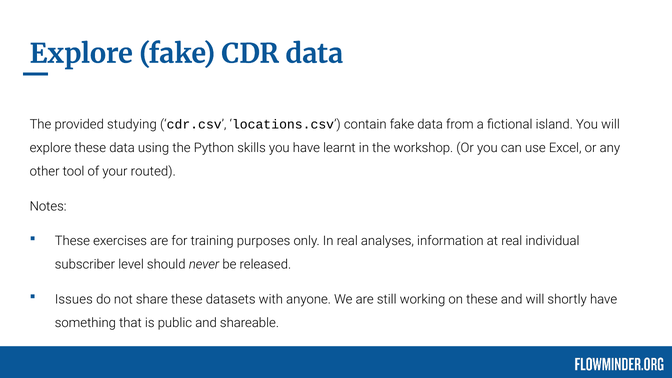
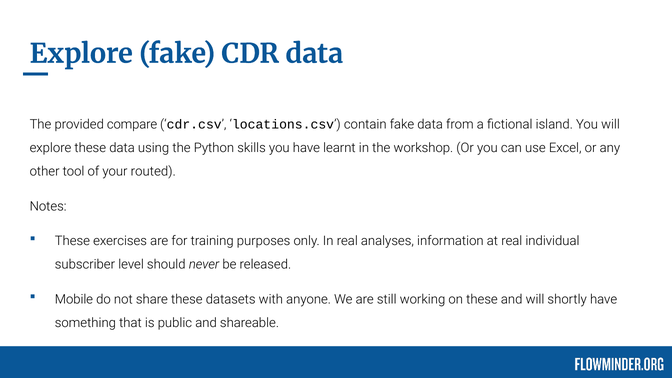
studying: studying -> compare (132, 125)
Issues: Issues -> Mobile (74, 299)
